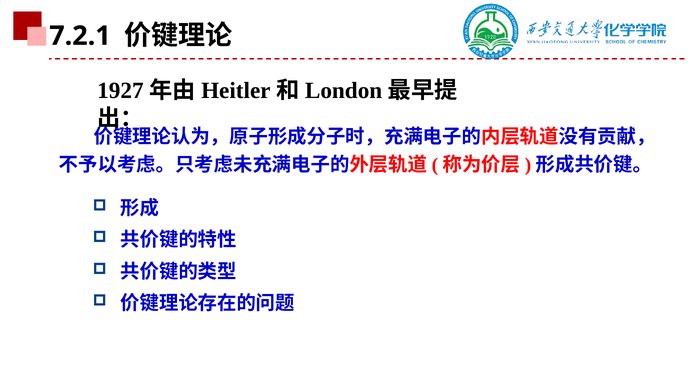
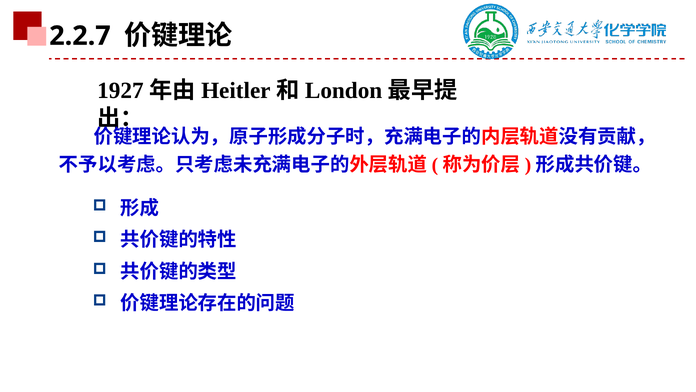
7.2.1: 7.2.1 -> 2.2.7 (80, 36)
